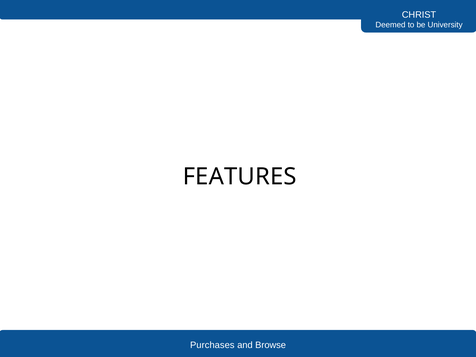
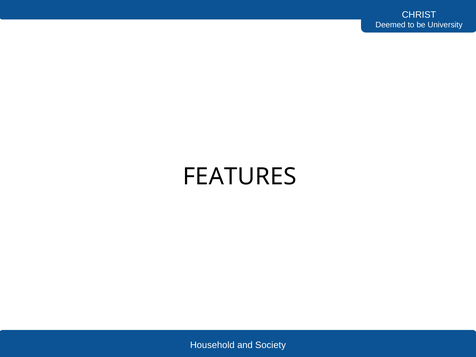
Purchases: Purchases -> Household (212, 345)
Browse: Browse -> Society (271, 345)
